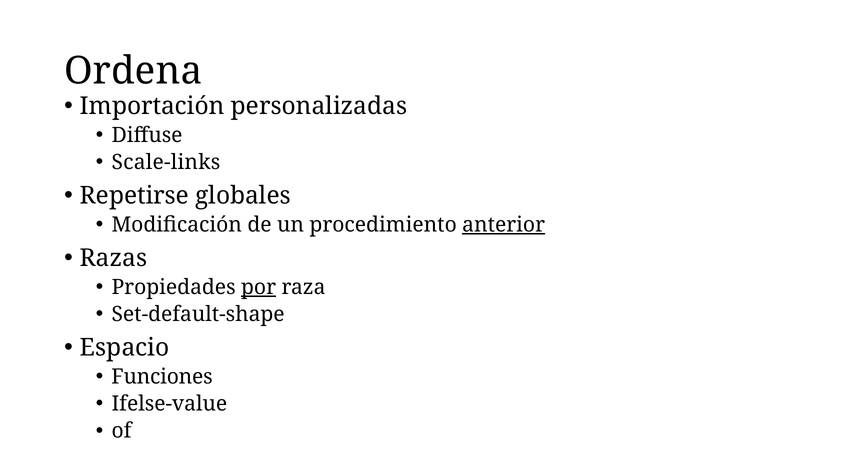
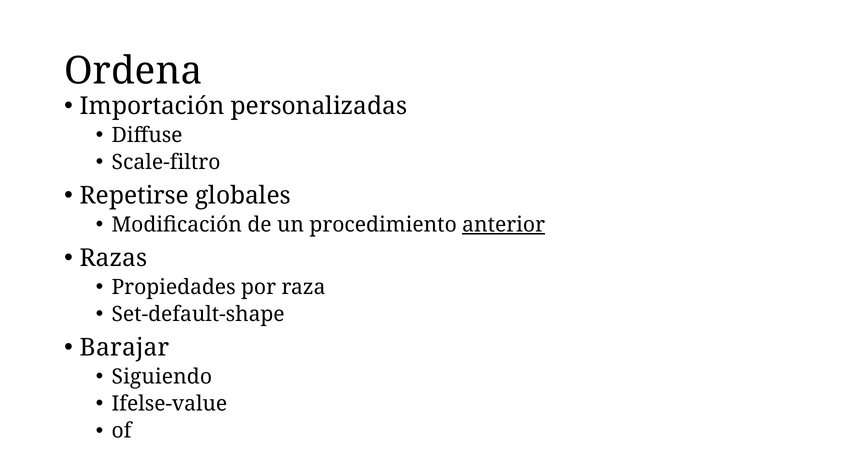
Scale-links: Scale-links -> Scale-filtro (166, 162)
por underline: present -> none (259, 287)
Espacio: Espacio -> Barajar (125, 347)
Funciones: Funciones -> Siguiendo (162, 376)
